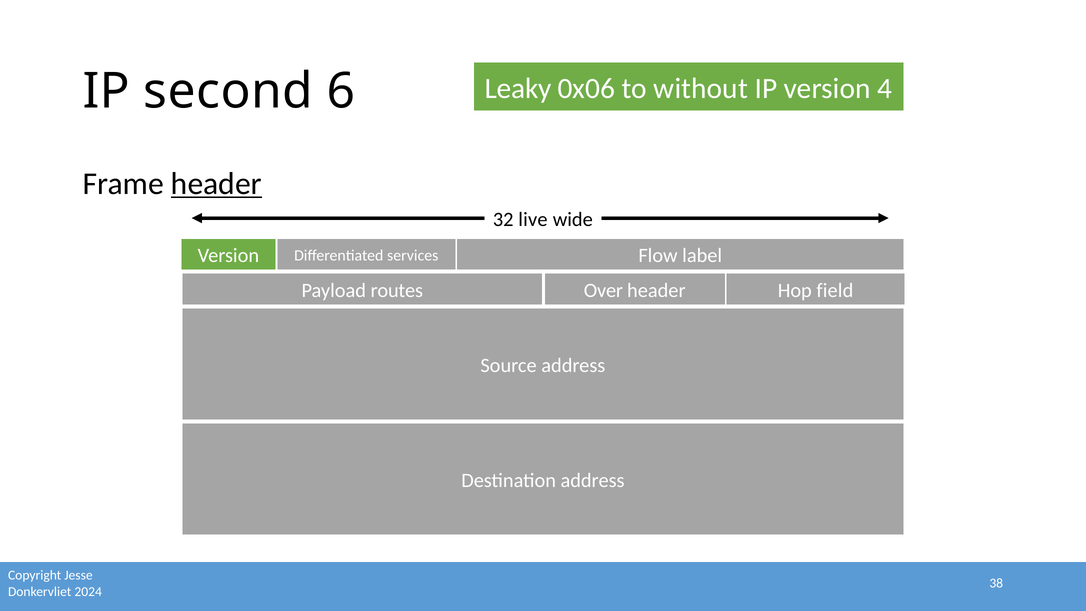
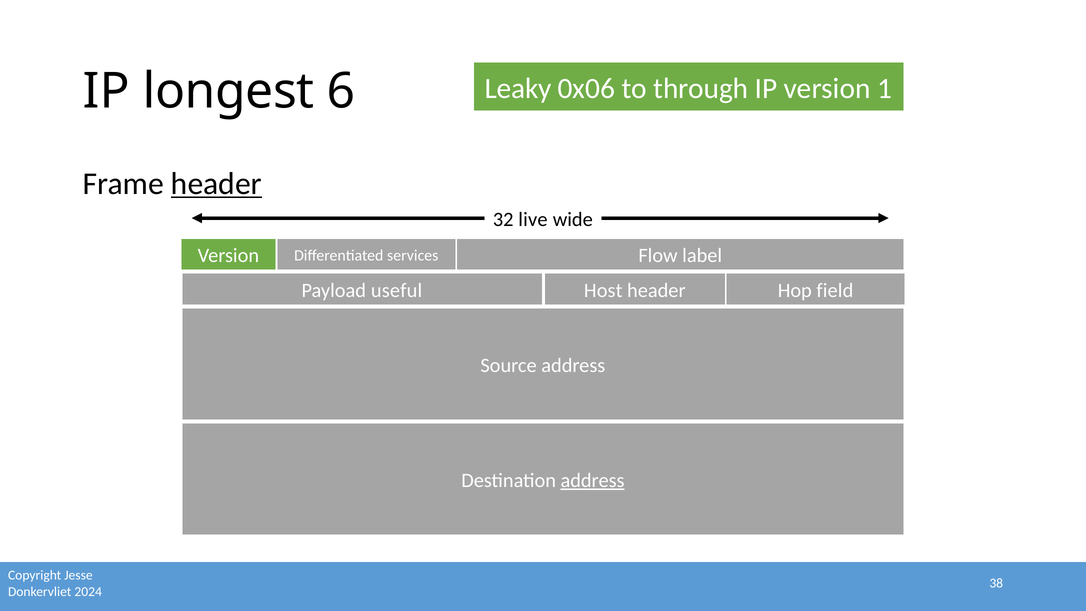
without: without -> through (701, 89)
4: 4 -> 1 (885, 89)
second: second -> longest (229, 91)
routes: routes -> useful (397, 290)
Over: Over -> Host (603, 290)
address underline: none -> present (593, 480)
